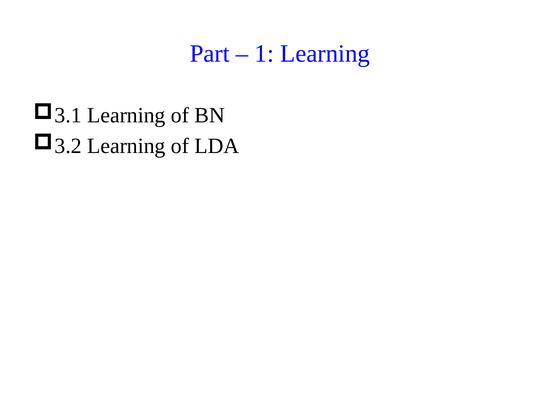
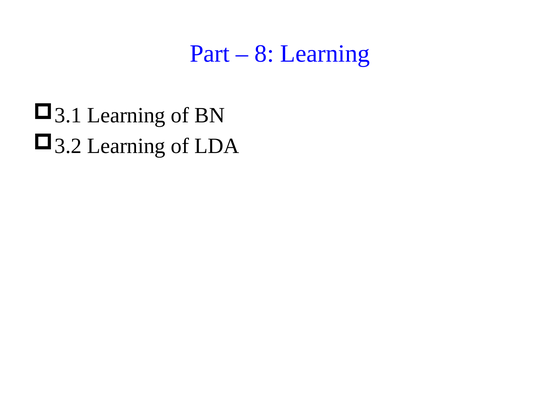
1: 1 -> 8 (264, 54)
